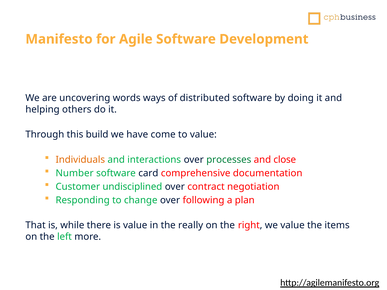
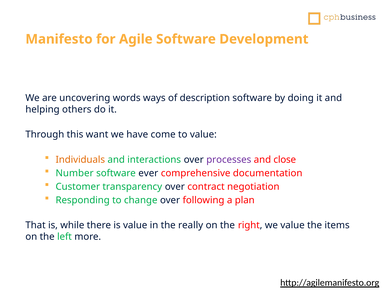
distributed: distributed -> description (205, 98)
build: build -> want (97, 135)
processes colour: green -> purple (229, 160)
card: card -> ever (148, 173)
undisciplined: undisciplined -> transparency (132, 187)
